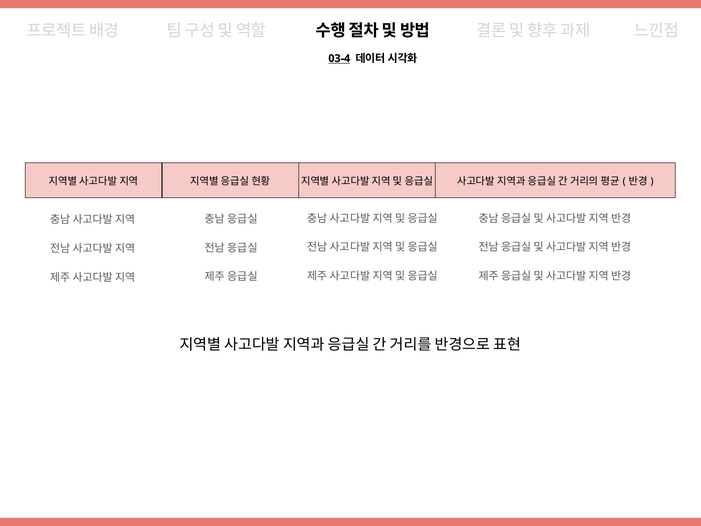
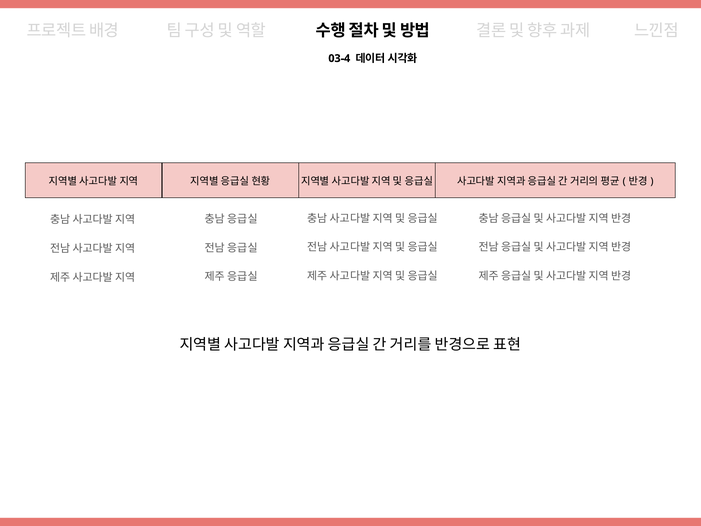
03-4 underline: present -> none (339, 58)
